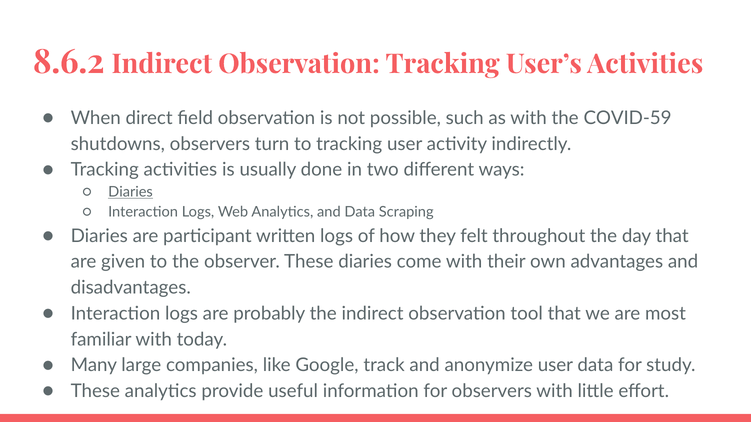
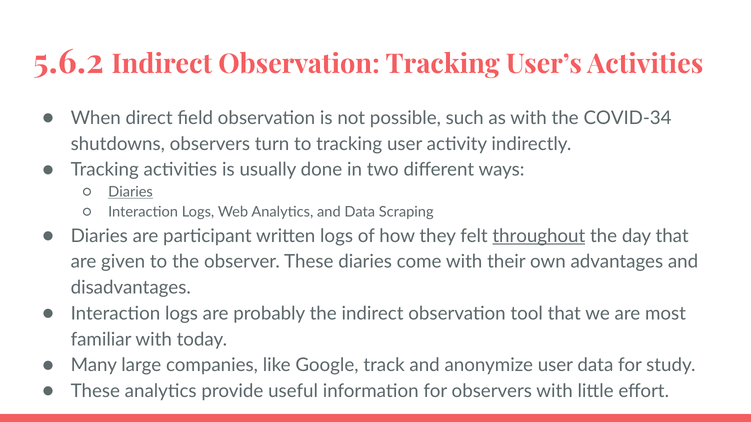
8.6.2: 8.6.2 -> 5.6.2 (68, 62)
COVID-59: COVID-59 -> COVID-34 (628, 118)
throughout underline: none -> present (539, 236)
